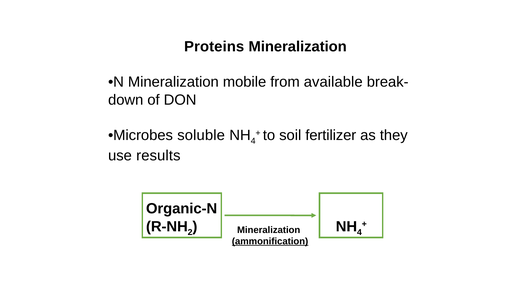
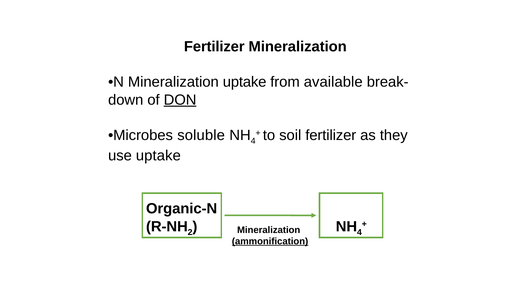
Proteins: Proteins -> Fertilizer (214, 47)
Mineralization mobile: mobile -> uptake (245, 82)
DON underline: none -> present (180, 100)
use results: results -> uptake (158, 155)
